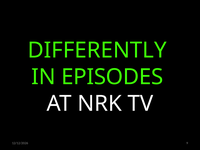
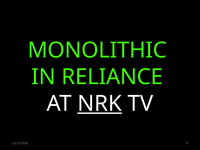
DIFFERENTLY: DIFFERENTLY -> MONOLITHIC (97, 50)
EPISODES: EPISODES -> RELIANCE (112, 77)
NRK underline: none -> present (100, 104)
